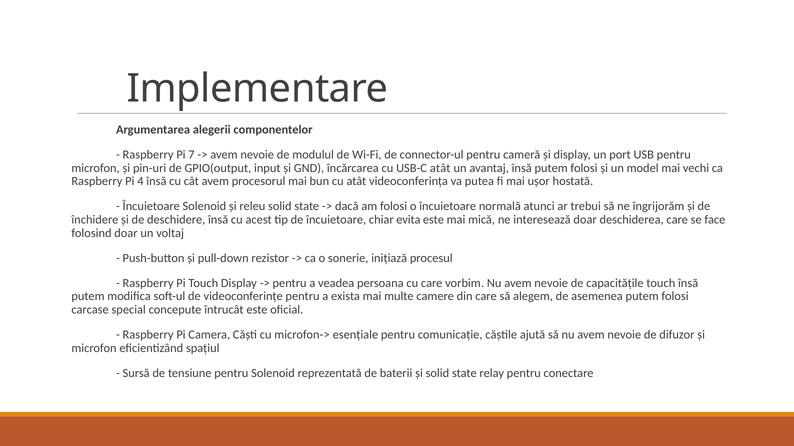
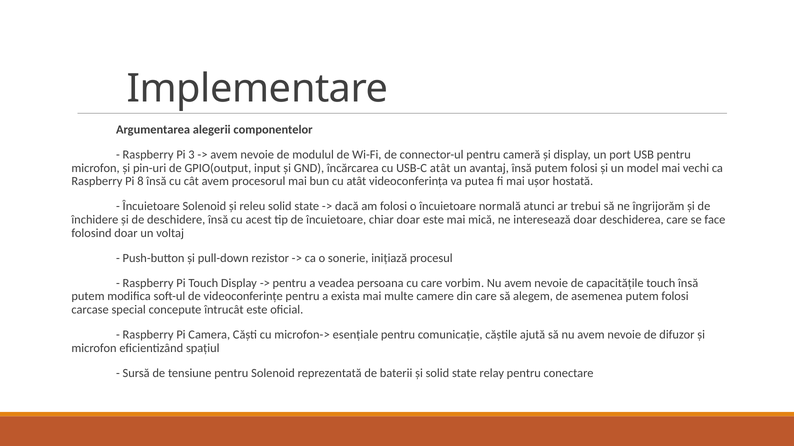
7: 7 -> 3 (192, 155)
4: 4 -> 8 (140, 182)
chiar evita: evita -> doar (408, 220)
